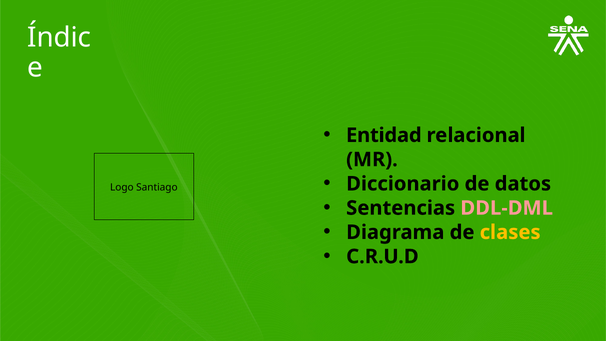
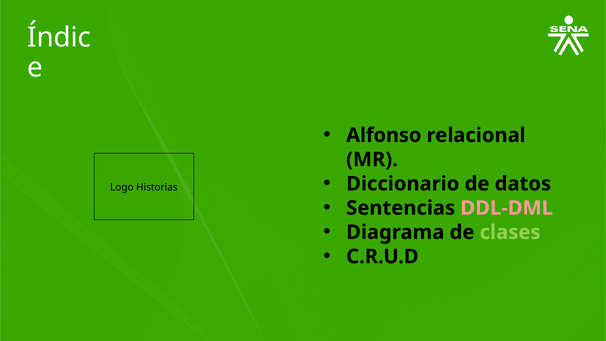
Entidad: Entidad -> Alfonso (384, 135)
Santiago: Santiago -> Historias (157, 187)
clases colour: yellow -> light green (510, 232)
